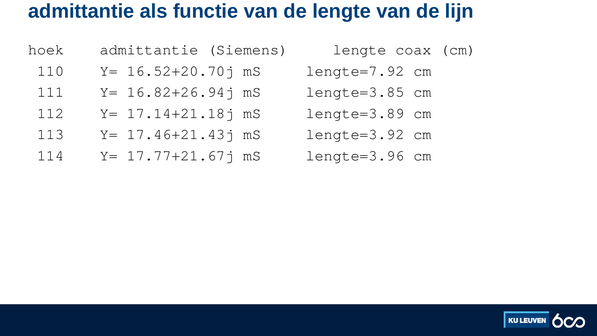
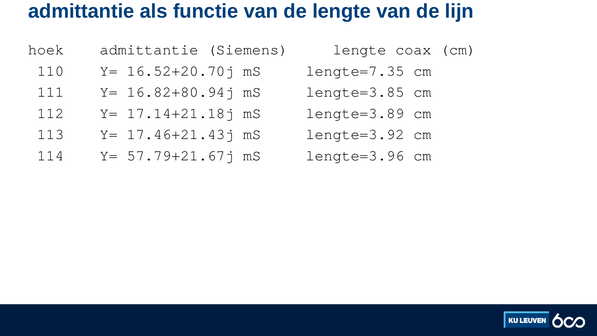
lengte=7.92: lengte=7.92 -> lengte=7.35 (355, 71)
16.82+26.94j: 16.82+26.94j -> 16.82+80.94j (180, 92)
17.77+21.67j: 17.77+21.67j -> 57.79+21.67j (180, 155)
